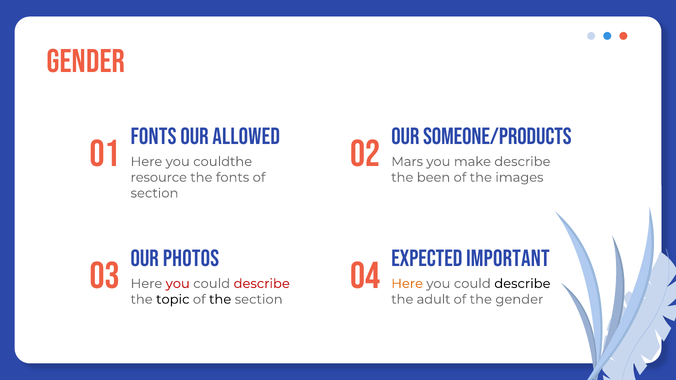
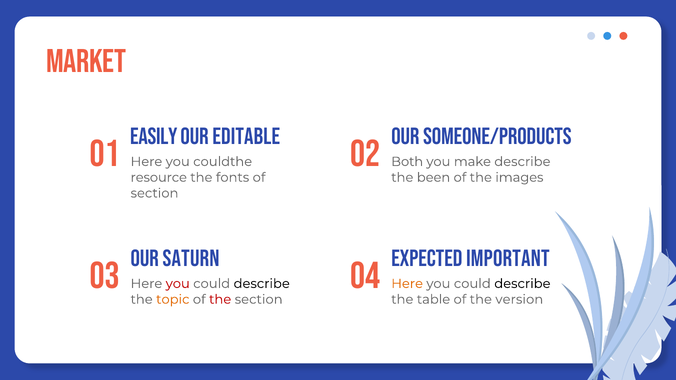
GENDER: GENDER -> MARKET (86, 62)
Fonts: Fonts -> Easily (154, 136)
Allowed: Allowed -> Editable (246, 136)
Mars: Mars -> Both (407, 162)
Photos: Photos -> Saturn (191, 259)
describe colour: red -> black (262, 284)
topic colour: black -> orange (173, 300)
the colour: black -> red (220, 300)
adult: adult -> table (433, 300)
the gender: gender -> version (519, 300)
